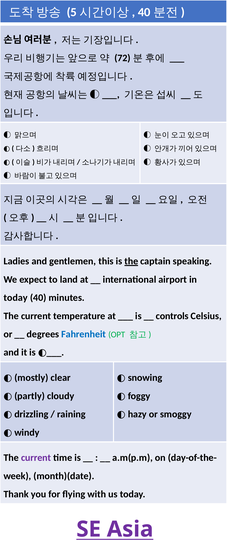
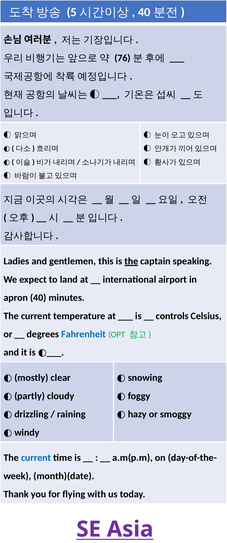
72: 72 -> 76 (122, 58)
today: today -> apron (16, 298)
current colour: purple -> blue (36, 458)
